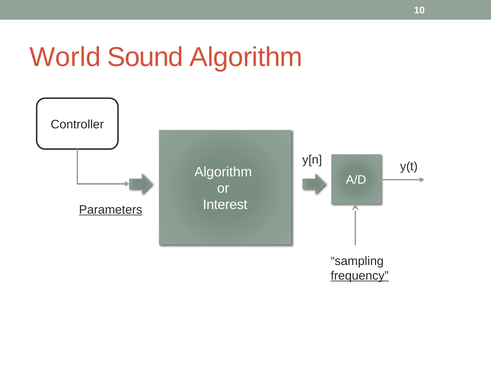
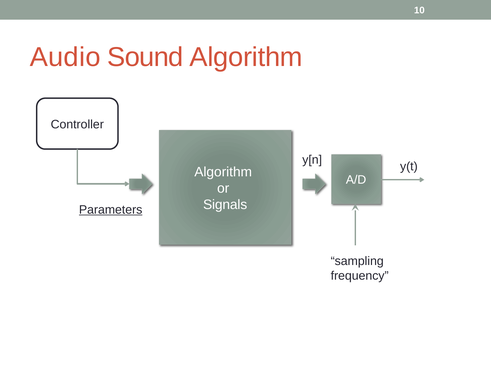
World: World -> Audio (65, 57)
Interest: Interest -> Signals (225, 205)
frequency underline: present -> none (360, 276)
